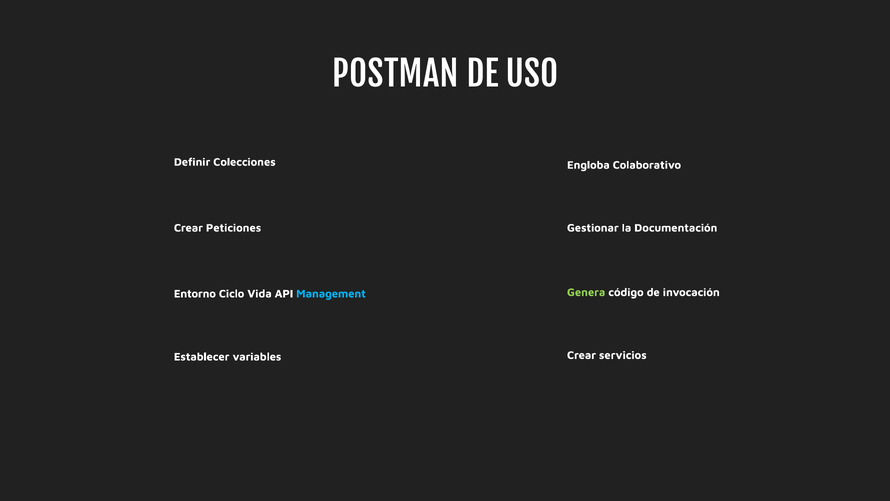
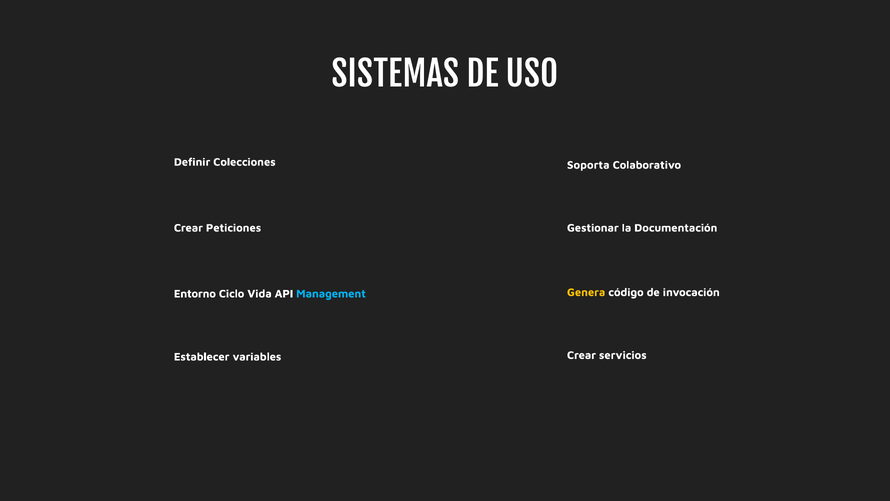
POSTMAN: POSTMAN -> SISTEMAS (395, 75)
Engloba: Engloba -> Soporta (588, 165)
Genera colour: light green -> yellow (586, 292)
